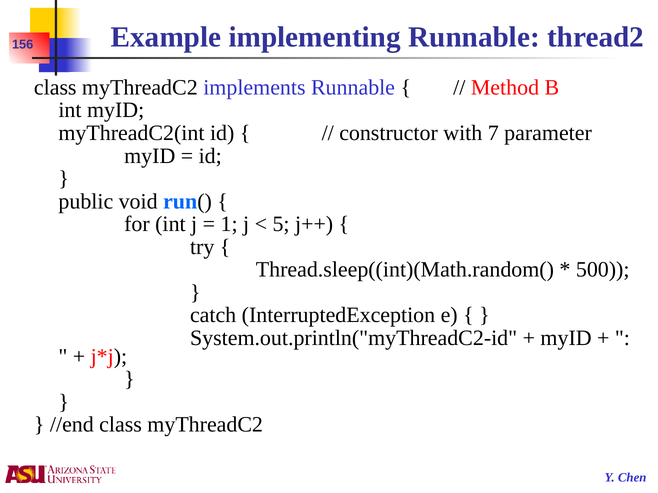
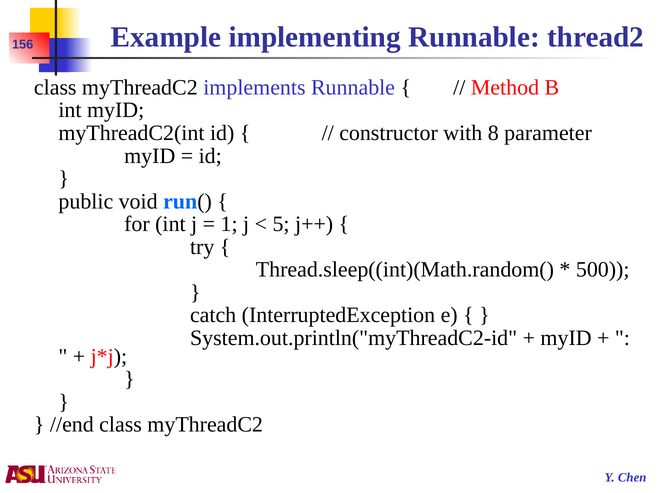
7: 7 -> 8 (493, 133)
